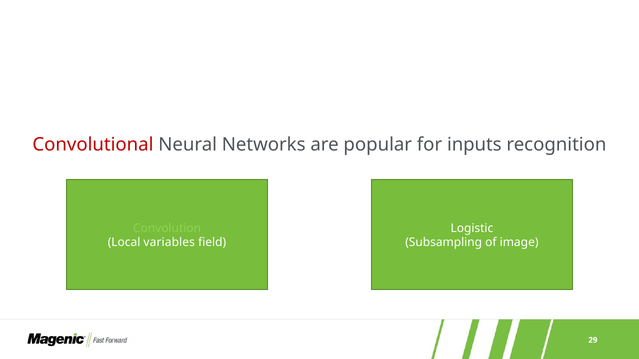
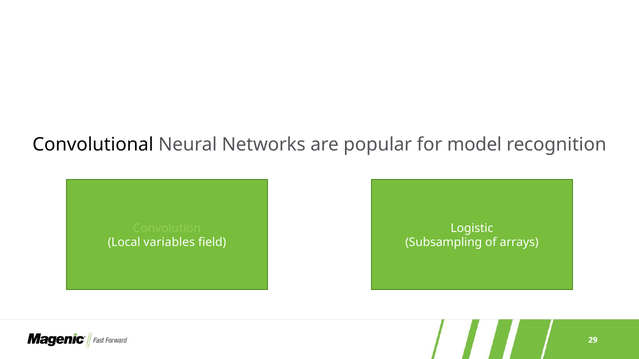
Convolutional colour: red -> black (93, 145)
inputs: inputs -> model (474, 145)
image: image -> arrays (519, 243)
